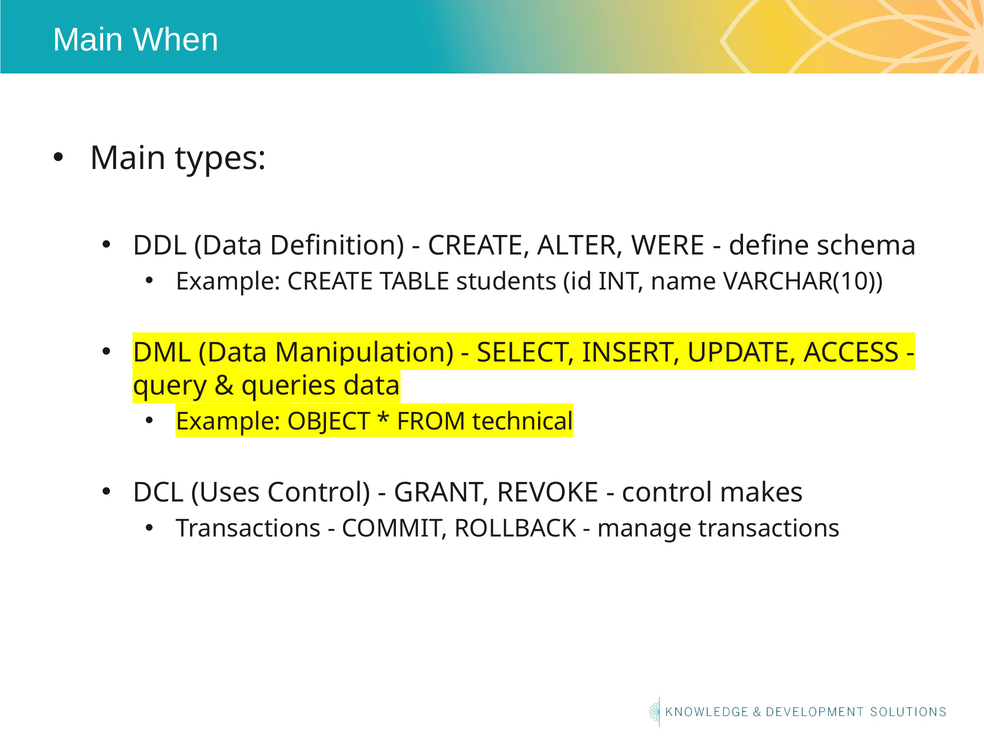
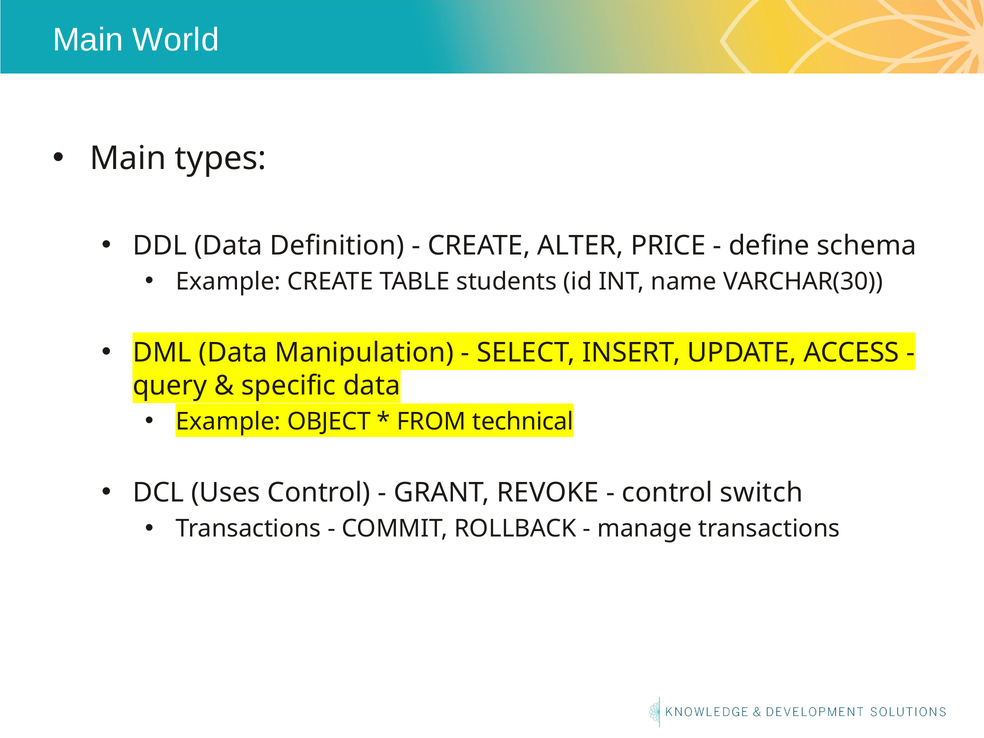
When: When -> World (176, 40)
WERE: WERE -> PRICE (668, 246)
VARCHAR(10: VARCHAR(10 -> VARCHAR(30 (803, 282)
queries: queries -> specific (289, 386)
makes: makes -> switch (761, 493)
